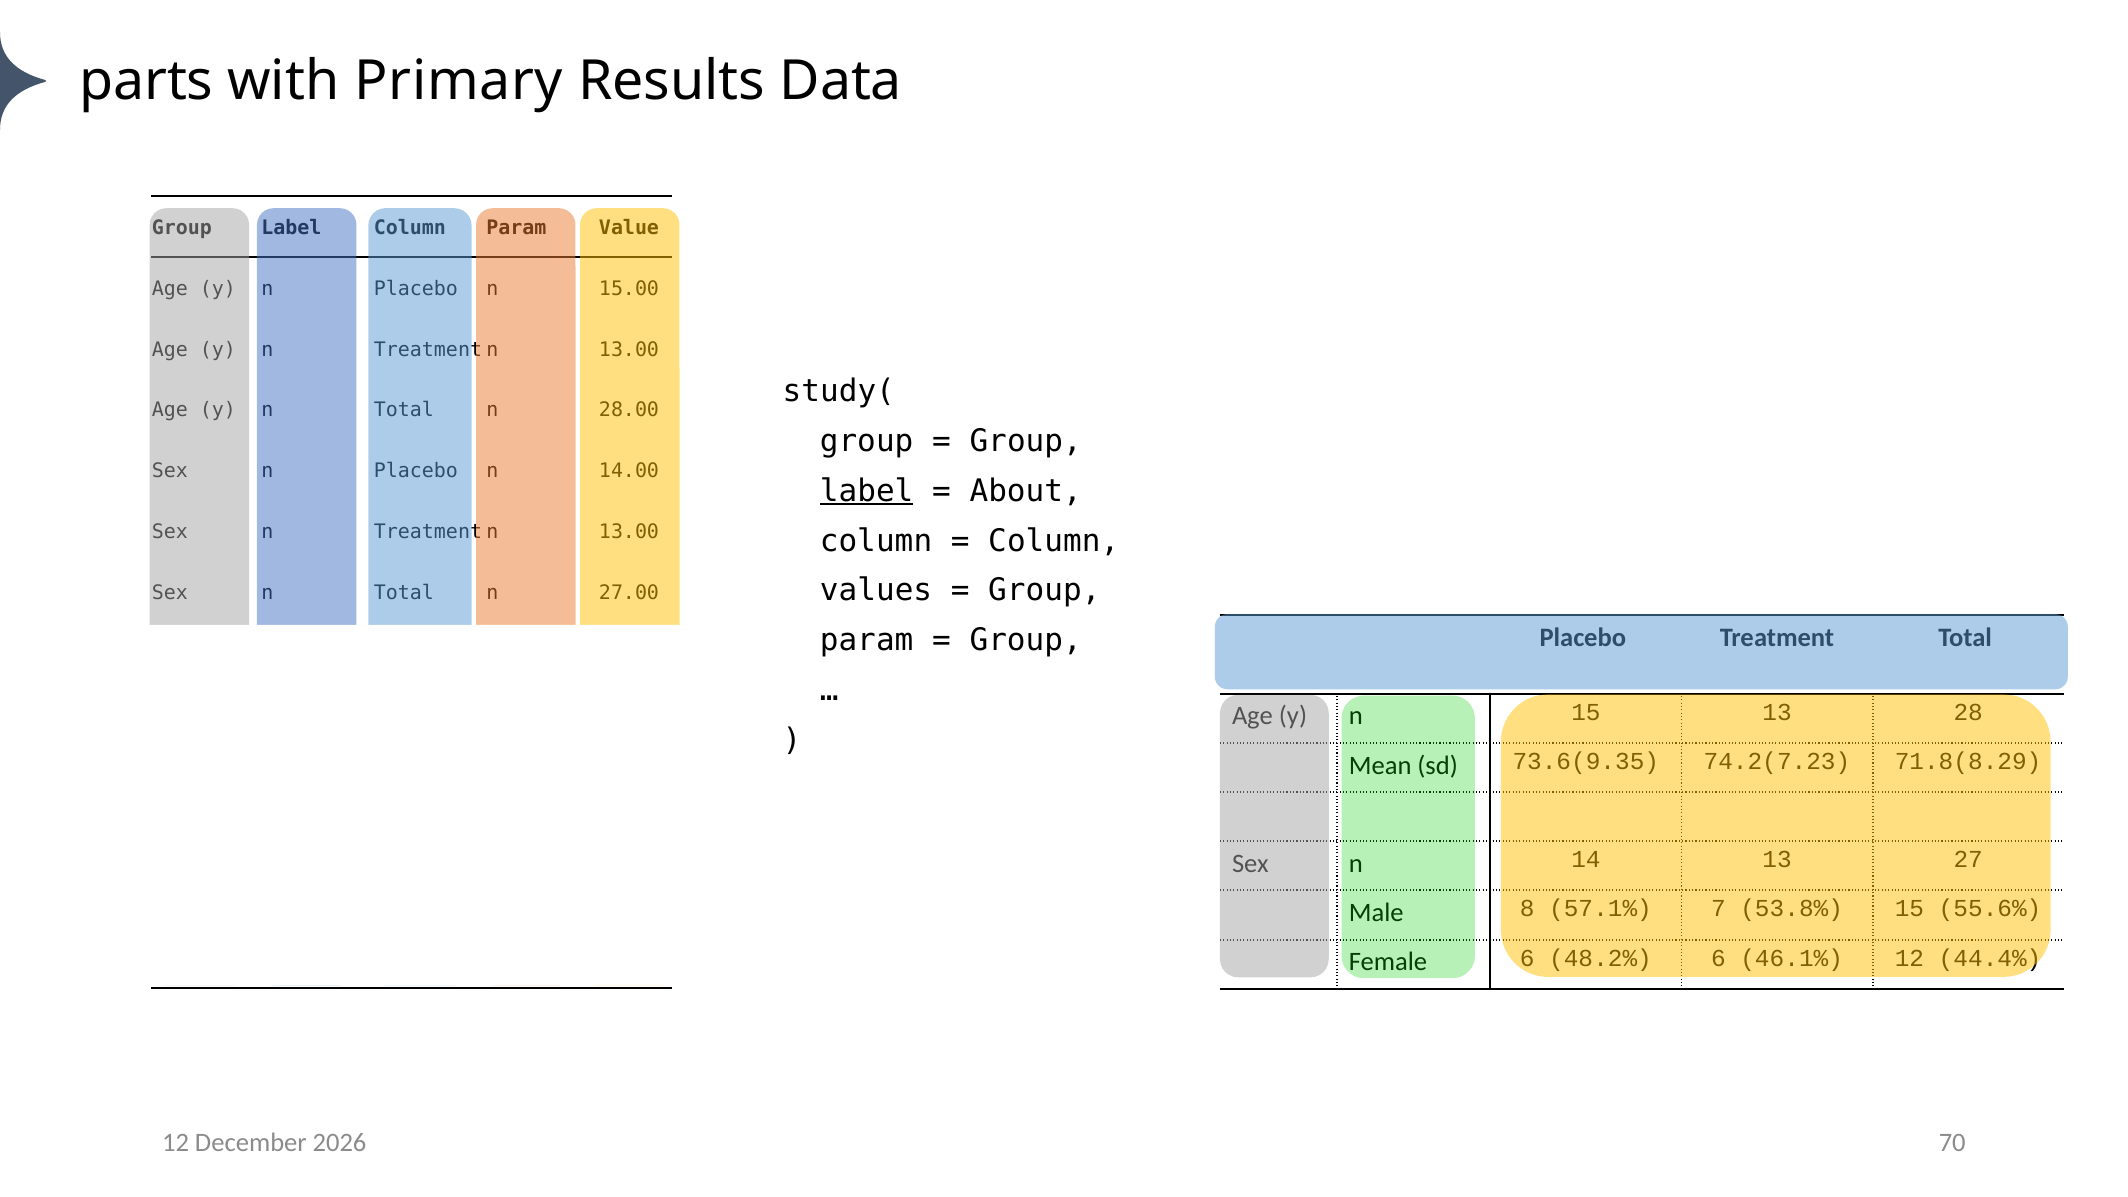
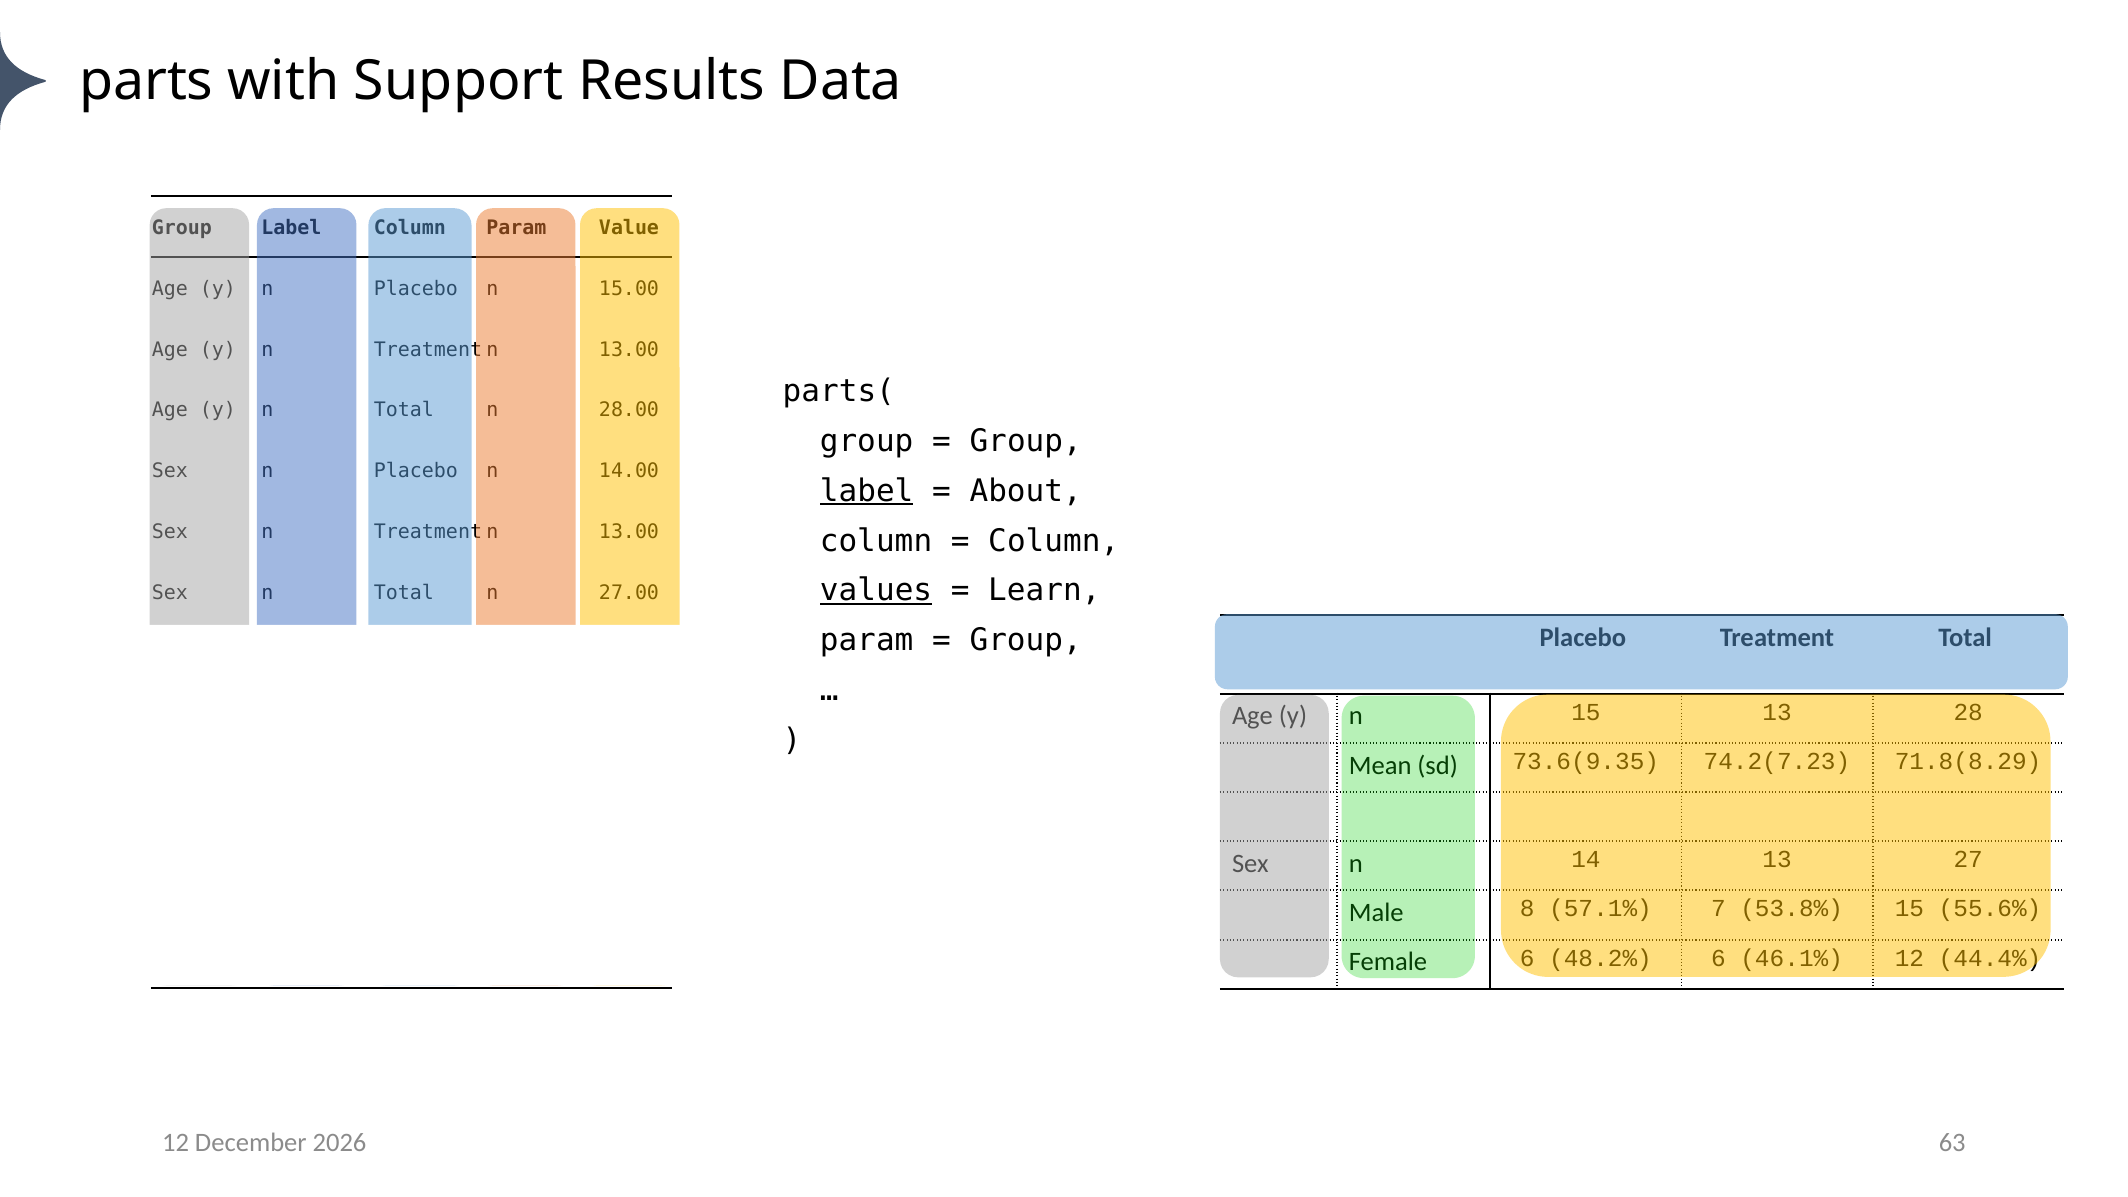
Primary: Primary -> Support (459, 81)
study(: study( -> parts( (839, 392)
values underline: none -> present (876, 591)
Group: Group -> Learn (1044, 591)
70: 70 -> 63 (1952, 1143)
